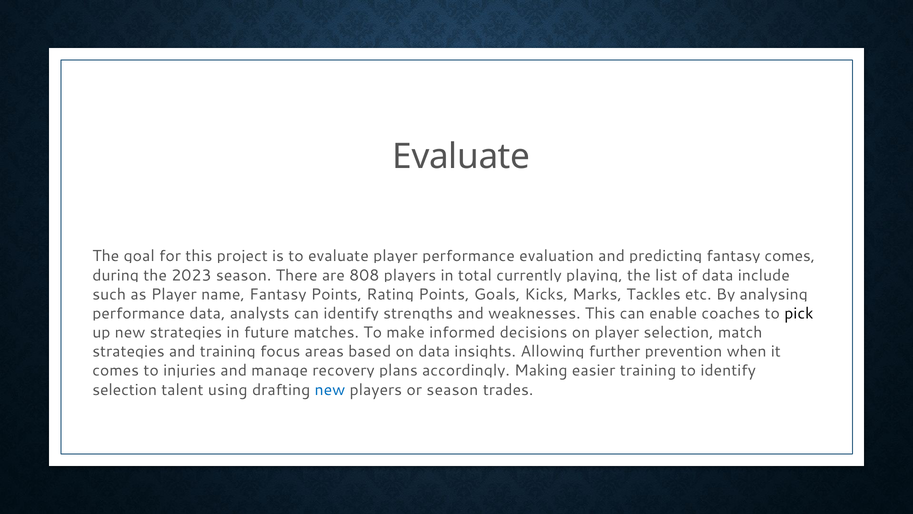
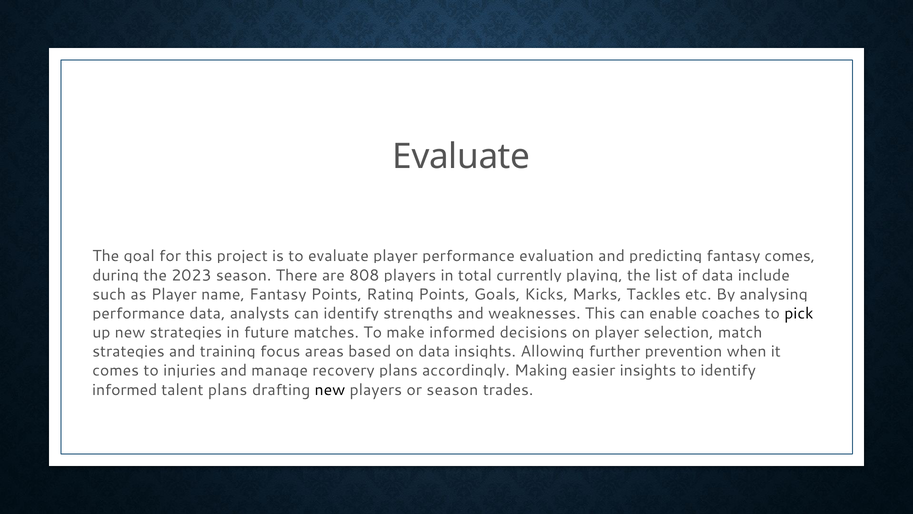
easier training: training -> insights (648, 370)
selection: selection -> informed (125, 389)
talent using: using -> plans (228, 389)
new colour: blue -> black (330, 389)
